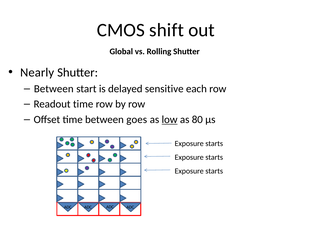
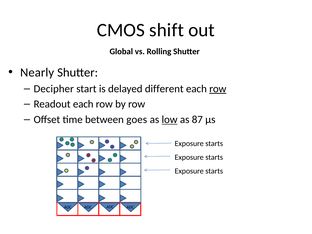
Between: Between -> Decipher (54, 89)
sensitive: sensitive -> different (164, 89)
row underline: none -> present (218, 89)
Readout time: time -> each (83, 104)
80: 80 -> 87 (197, 120)
